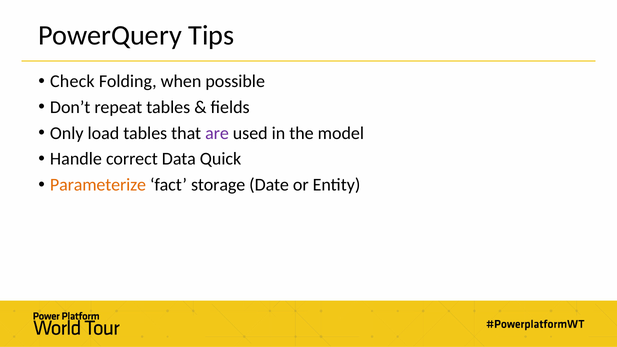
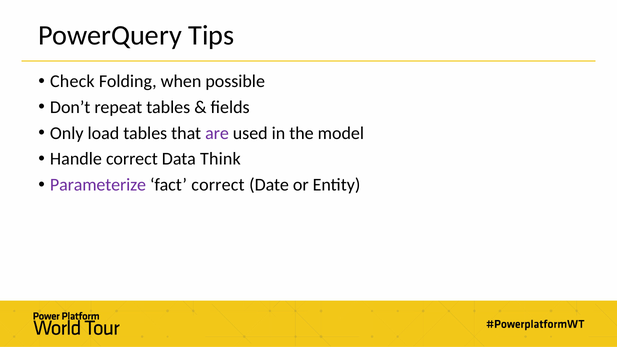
Quick: Quick -> Think (220, 159)
Parameterize colour: orange -> purple (98, 185)
fact storage: storage -> correct (218, 185)
